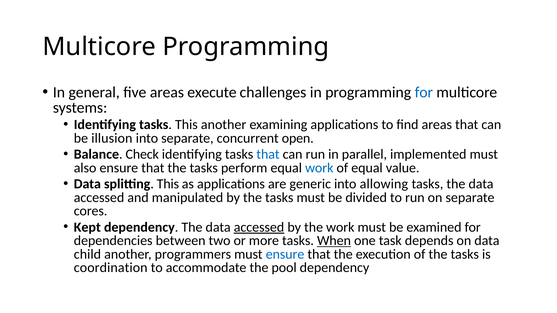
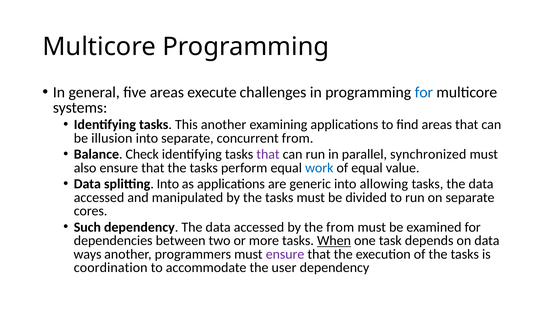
concurrent open: open -> from (298, 138)
that colour: blue -> purple (268, 154)
implemented: implemented -> synchronized (428, 154)
splitting This: This -> Into (168, 184)
Kept: Kept -> Such (87, 227)
accessed underline: present -> none (259, 227)
the work: work -> from (340, 227)
child: child -> ways (88, 254)
ensure colour: blue -> purple (285, 254)
pool: pool -> user (284, 268)
